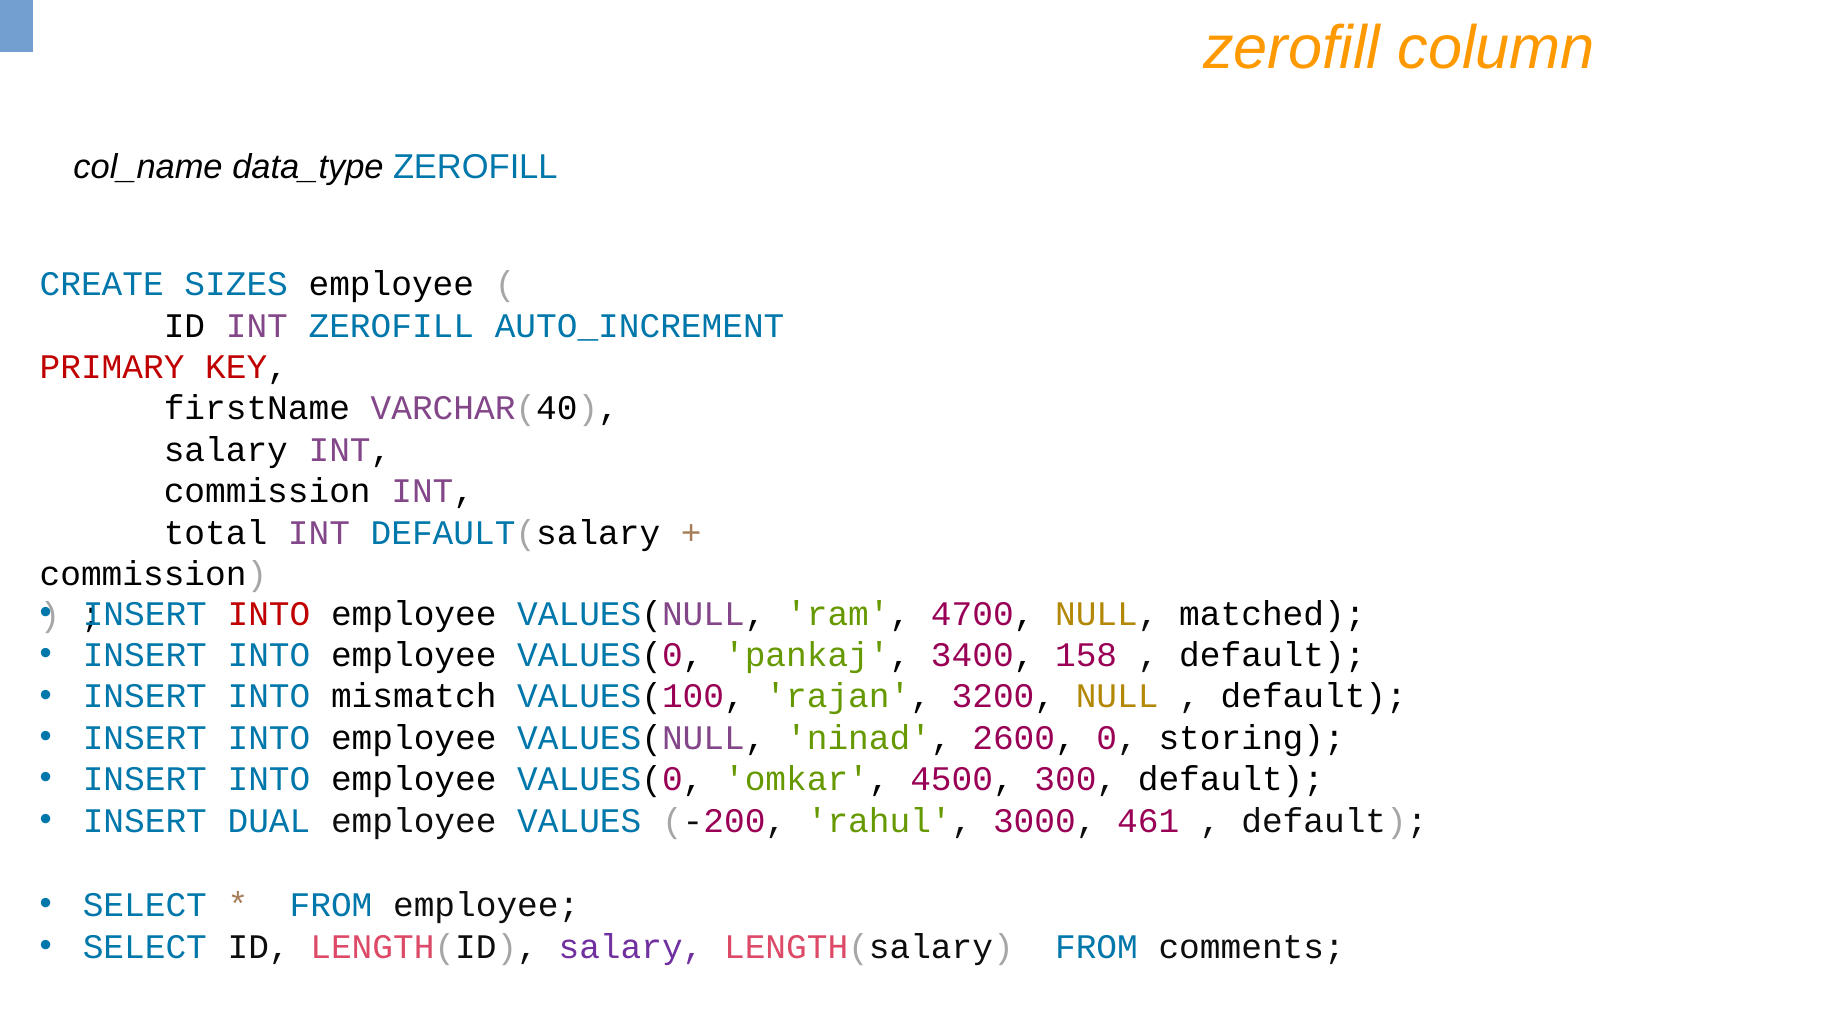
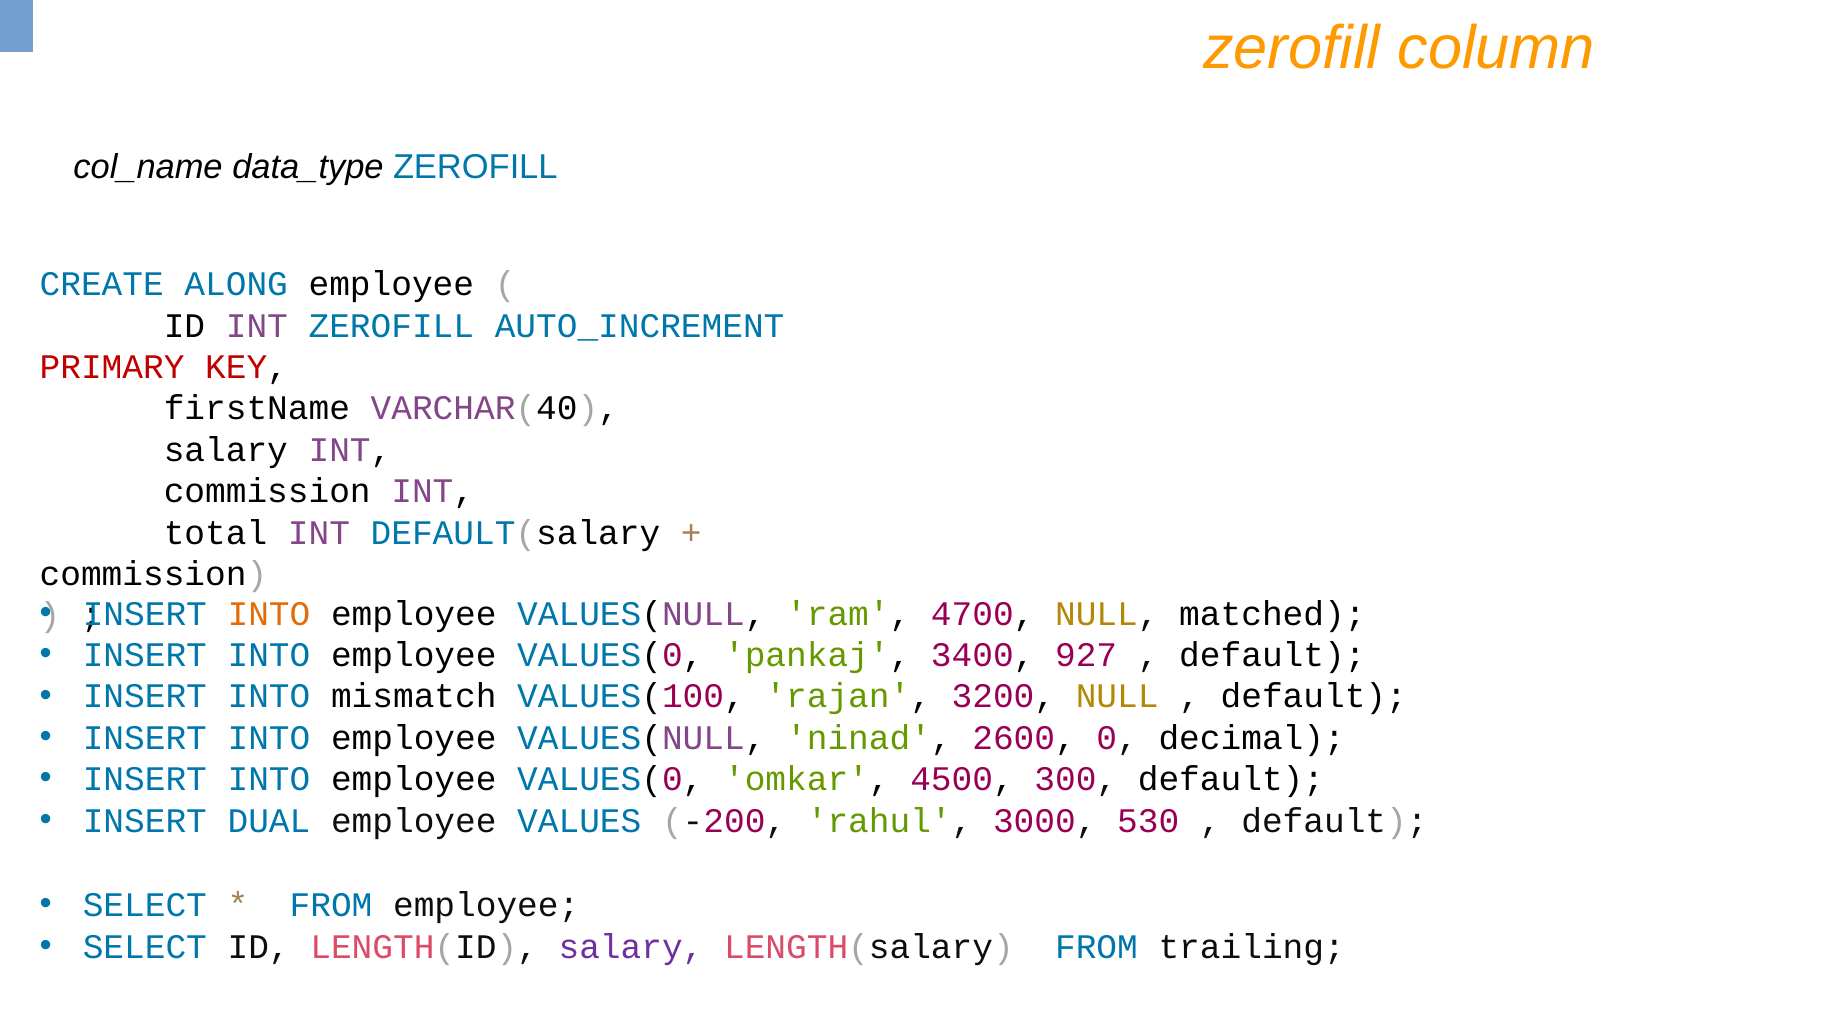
SIZES: SIZES -> ALONG (236, 285)
INTO colour: red -> orange (269, 614)
158: 158 -> 927 (1086, 655)
storing: storing -> decimal (1252, 738)
461: 461 -> 530 (1148, 821)
comments: comments -> trailing (1252, 947)
